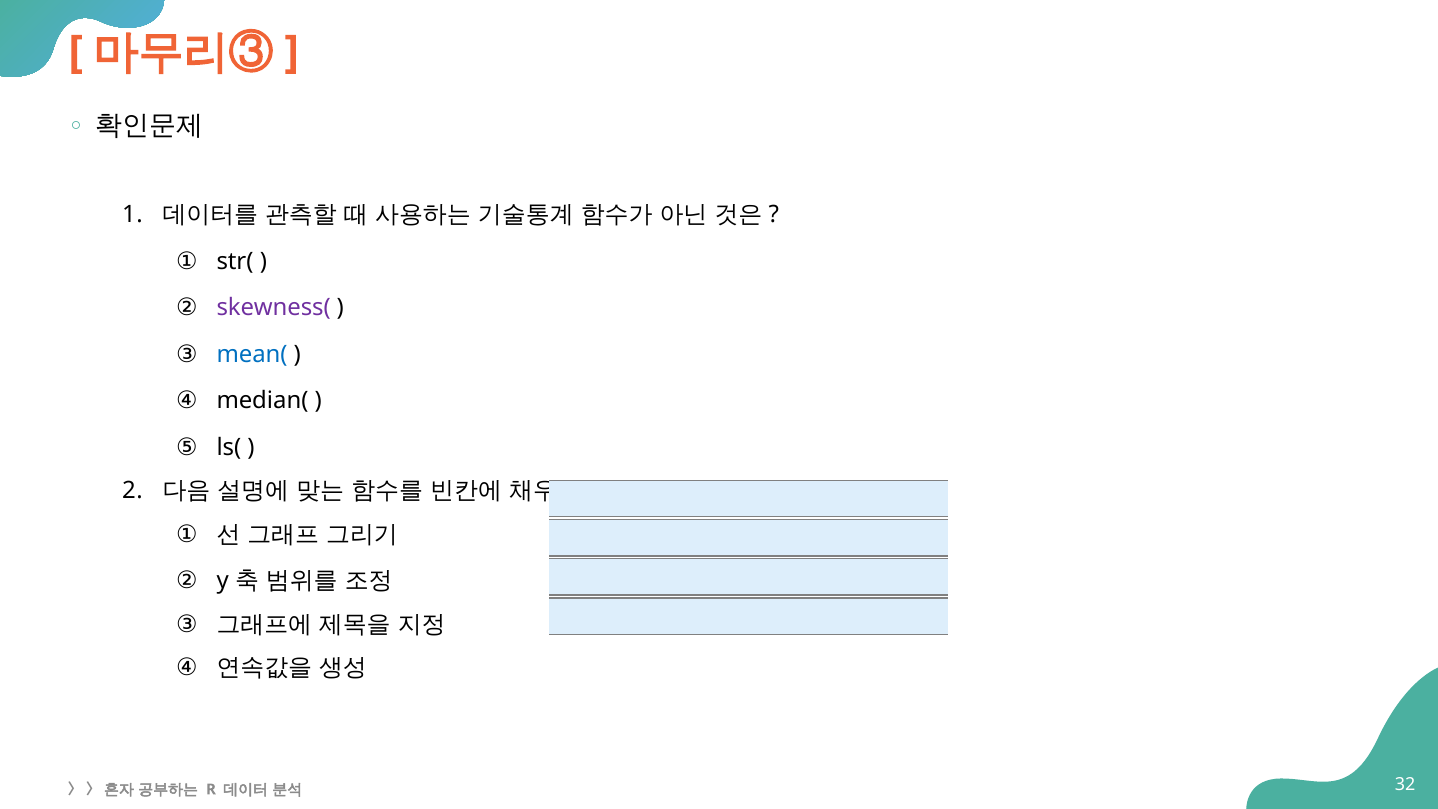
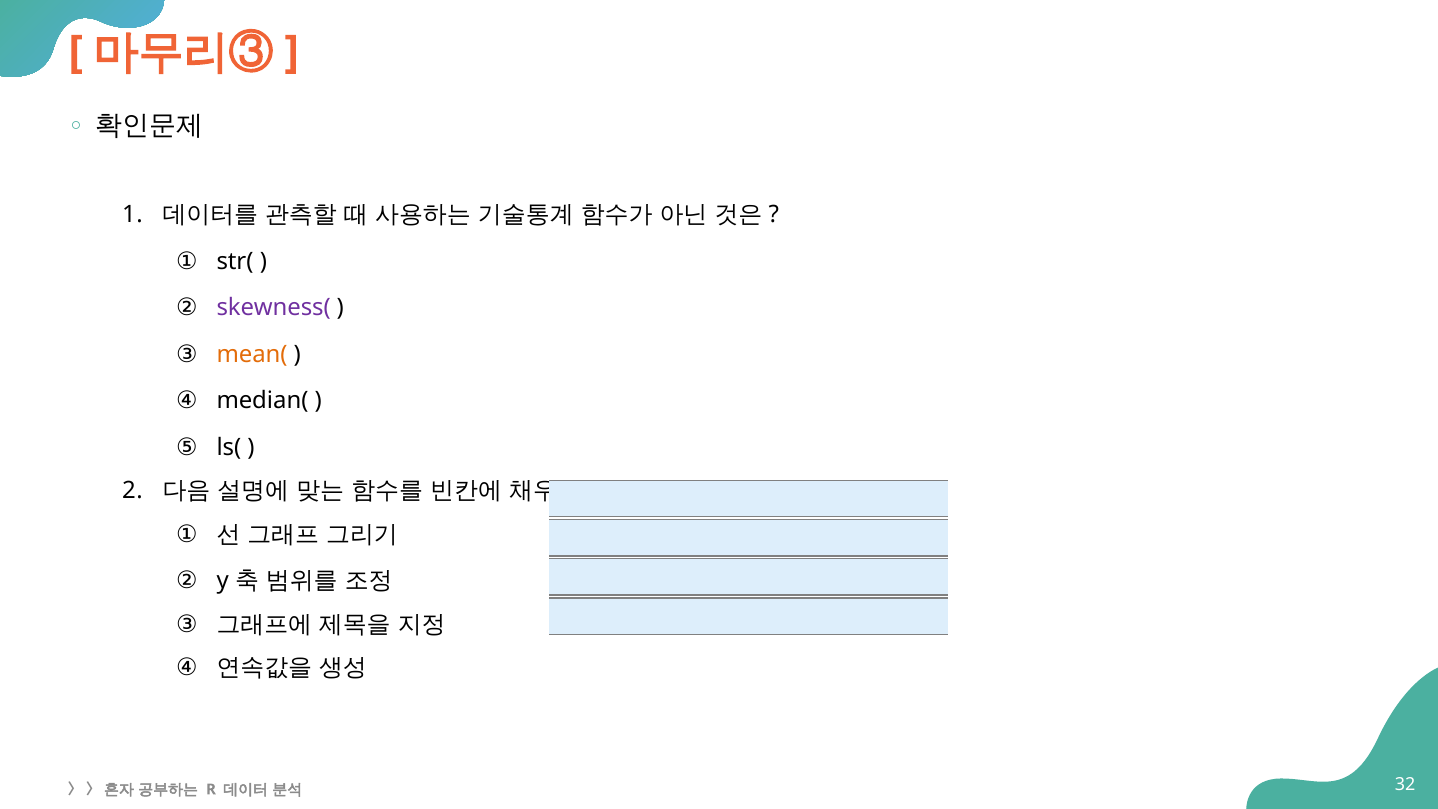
mean( colour: blue -> orange (252, 354)
